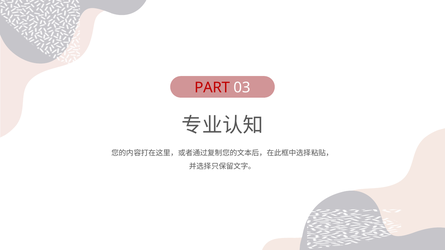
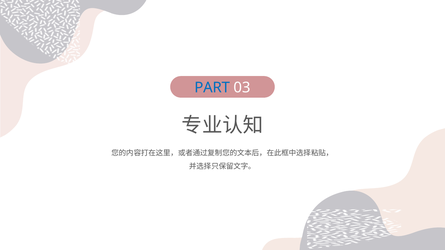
PART colour: red -> blue (212, 88)
